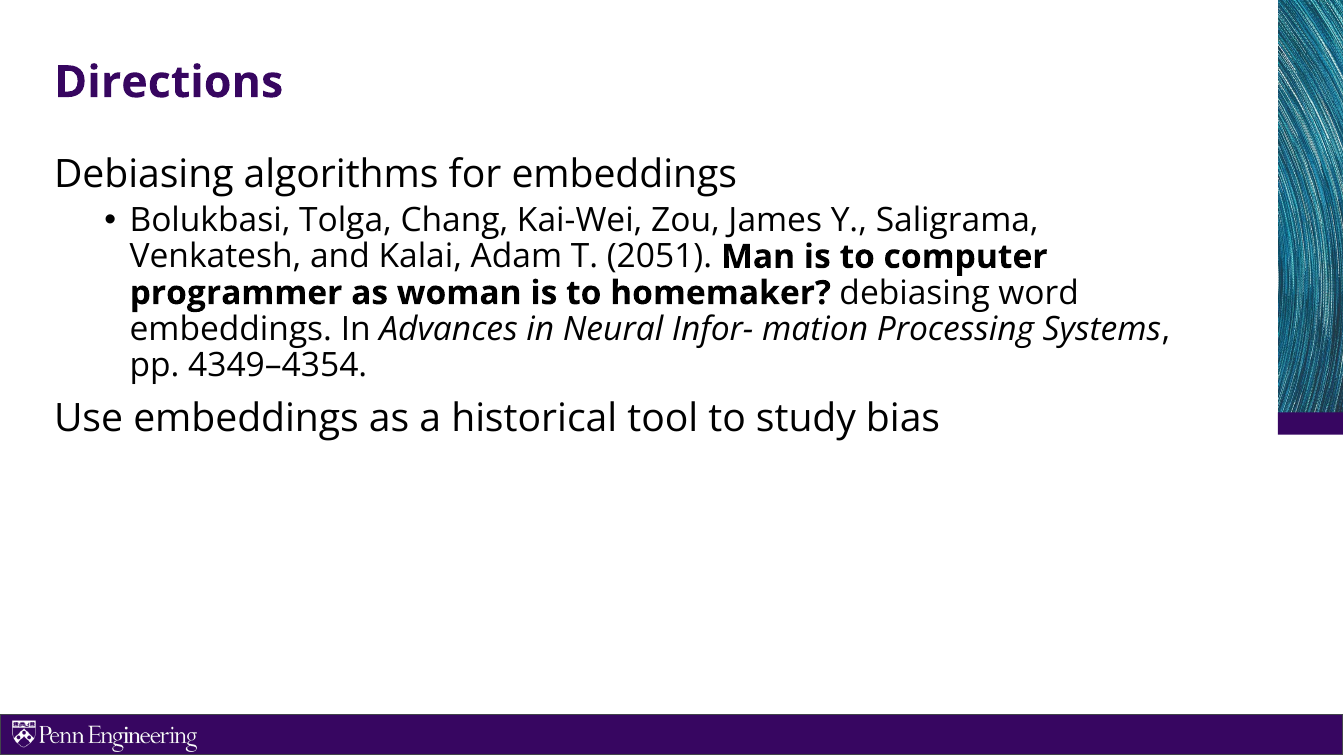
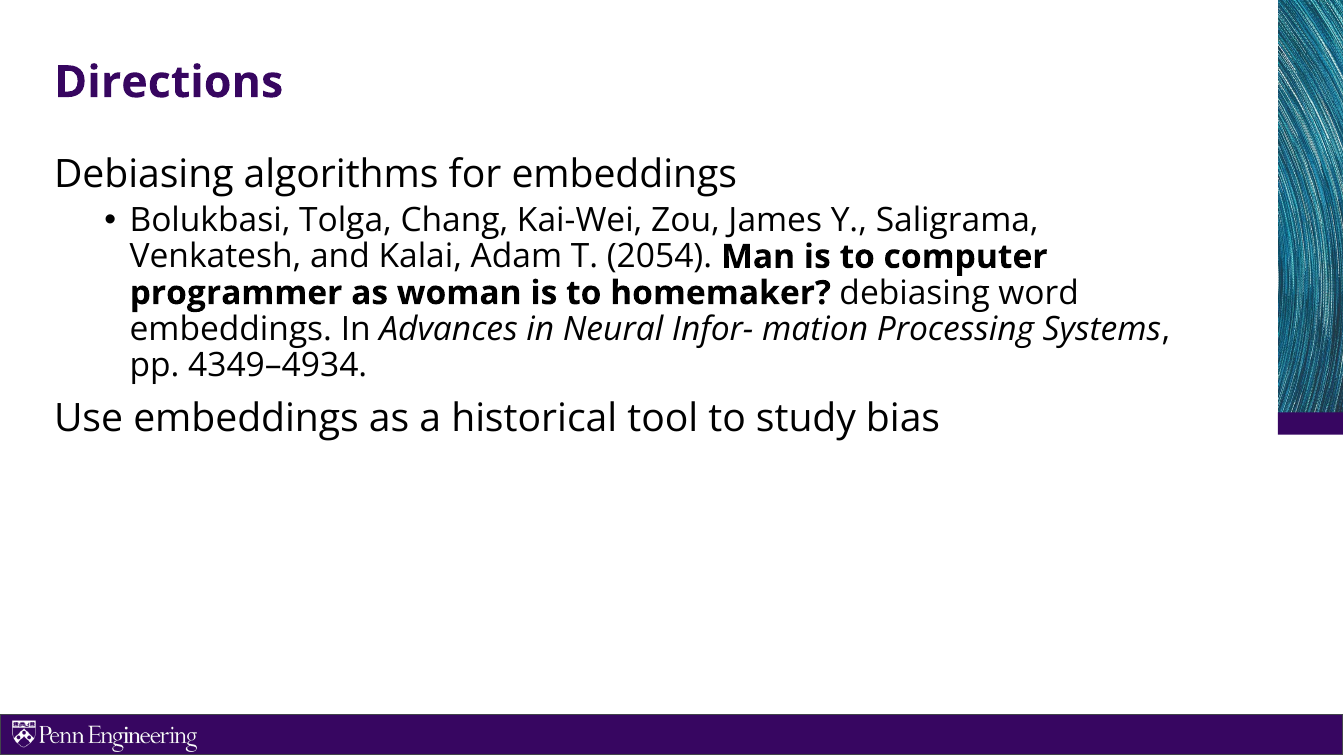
2051: 2051 -> 2054 (659, 257)
4349–4354: 4349–4354 -> 4349–4934 (278, 366)
